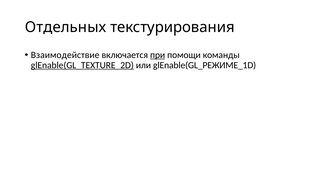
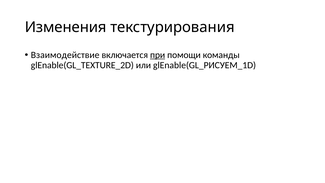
Отдельных: Отдельных -> Изменения (66, 27)
glEnable(GL_TEXTURE_2D underline: present -> none (82, 65)
glEnable(GL_РЕЖИМЕ_1D: glEnable(GL_РЕЖИМЕ_1D -> glEnable(GL_РИСУЕМ_1D (205, 65)
